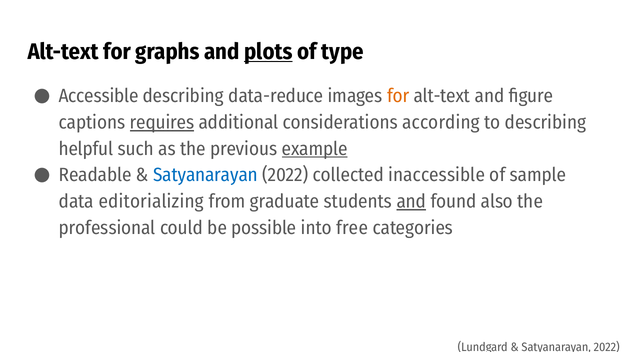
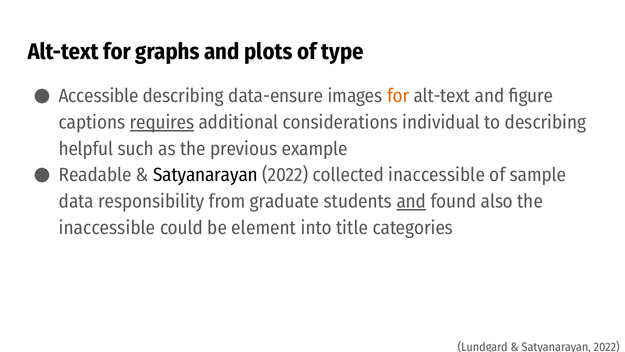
plots underline: present -> none (268, 52)
data-reduce: data-reduce -> data-ensure (276, 96)
according: according -> individual (441, 122)
example underline: present -> none (315, 149)
Satyanarayan colour: blue -> black (205, 175)
editorializing: editorializing -> responsibility (151, 201)
professional: professional -> inaccessible (107, 228)
possible: possible -> element (264, 228)
free: free -> title (352, 228)
